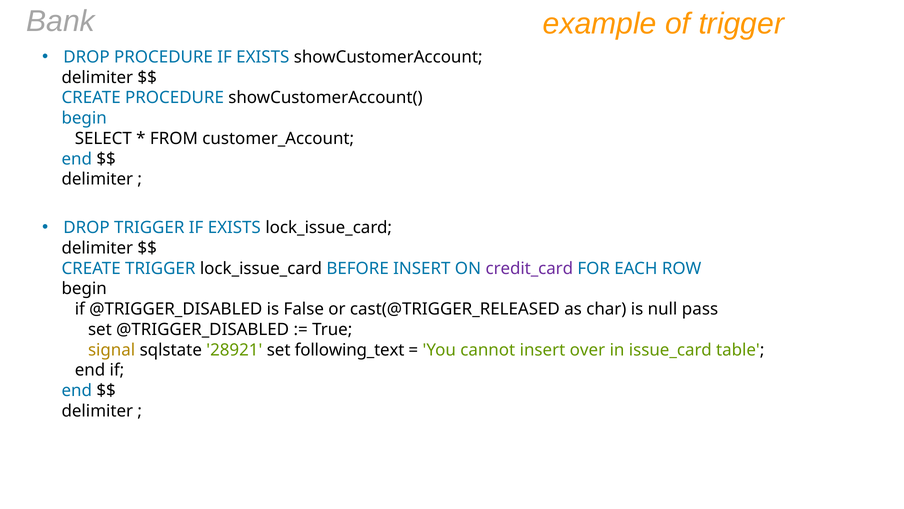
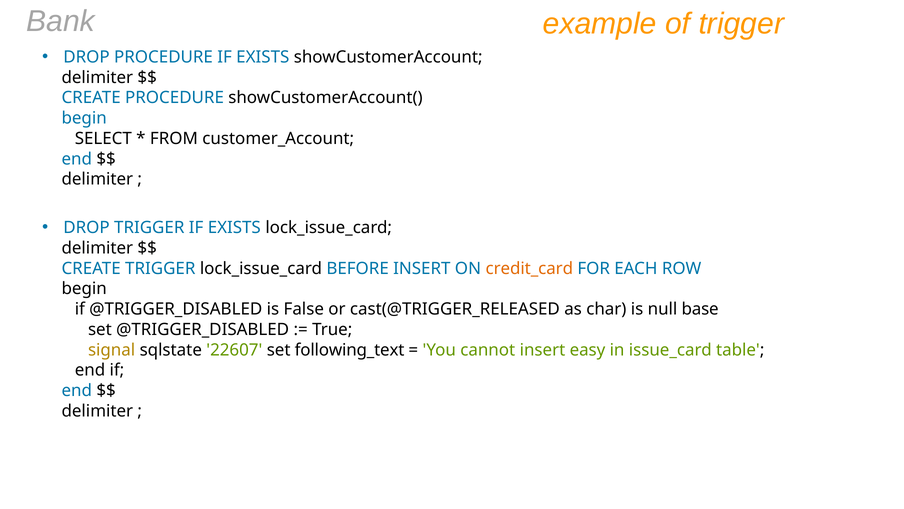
credit_card colour: purple -> orange (529, 268)
pass: pass -> base (700, 309)
28921: 28921 -> 22607 (234, 350)
over: over -> easy (587, 350)
